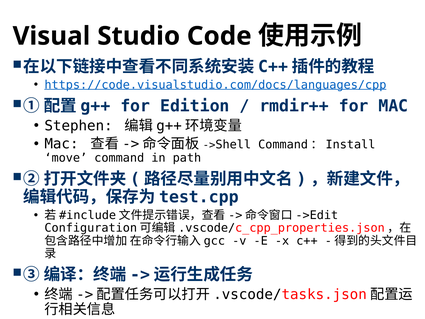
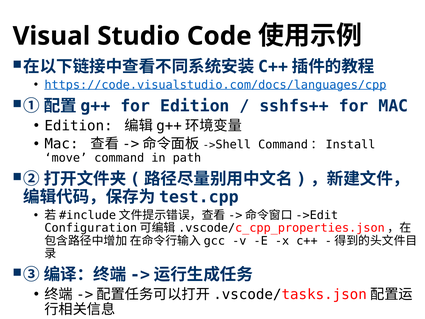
rmdir++: rmdir++ -> sshfs++ (294, 106)
Stephen: Stephen -> Edition (79, 126)
